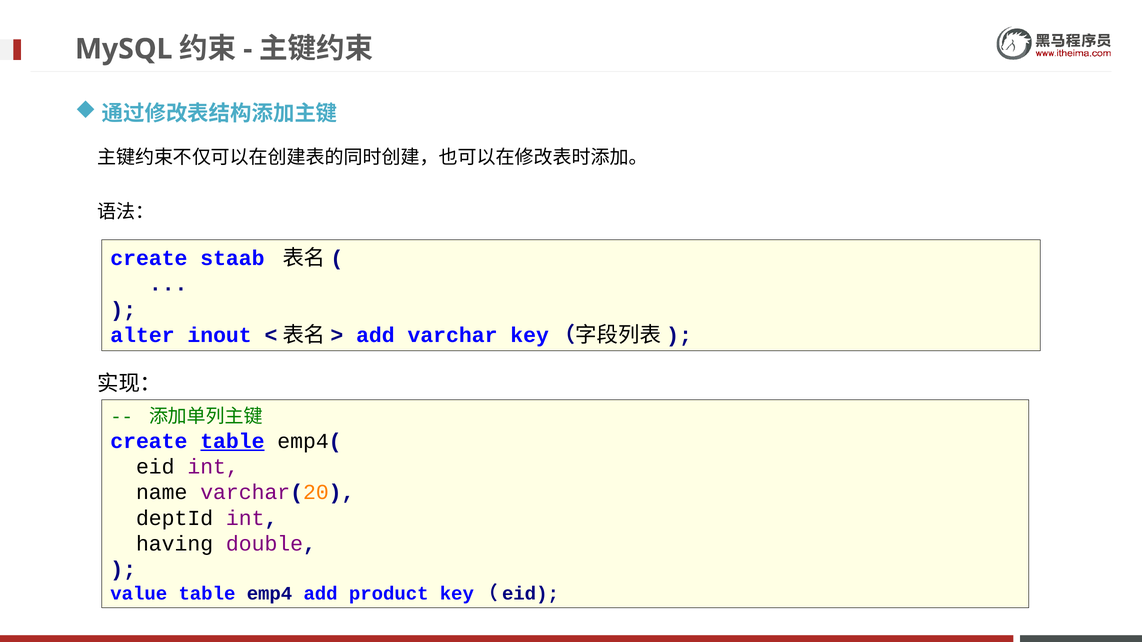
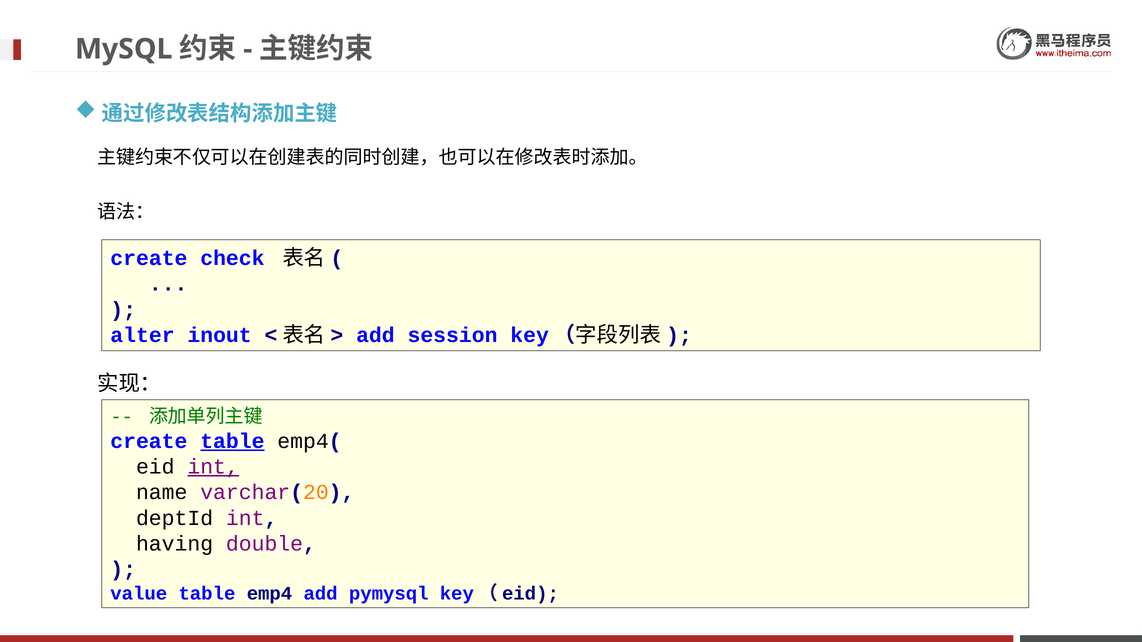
staab: staab -> check (232, 258)
varchar: varchar -> session (453, 335)
int underline: none -> present (213, 467)
product: product -> pymysql (389, 594)
